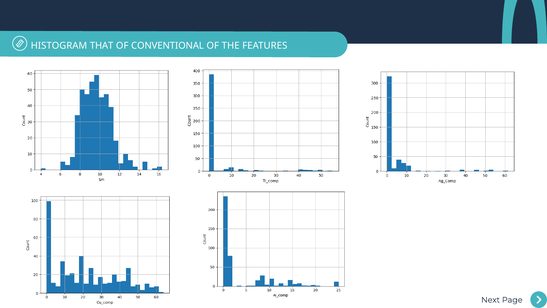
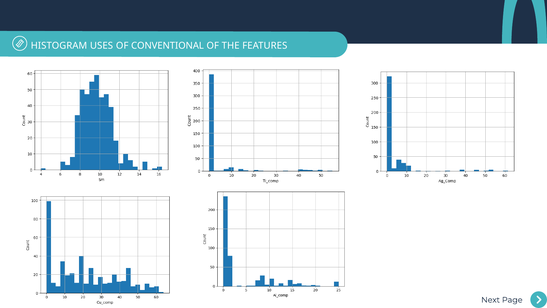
THAT: THAT -> USES (102, 46)
